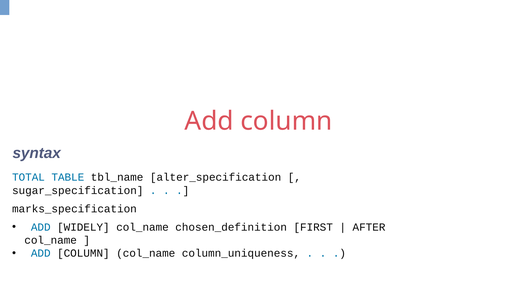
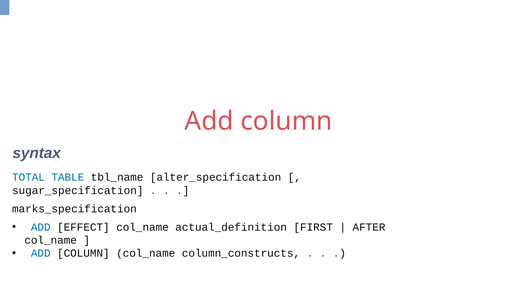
WIDELY: WIDELY -> EFFECT (83, 227)
chosen_definition: chosen_definition -> actual_definition (231, 227)
column_uniqueness: column_uniqueness -> column_constructs (241, 253)
